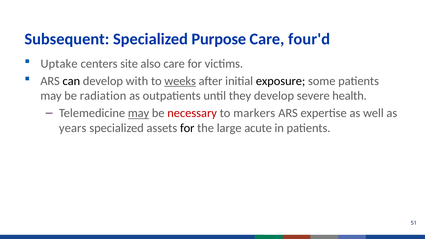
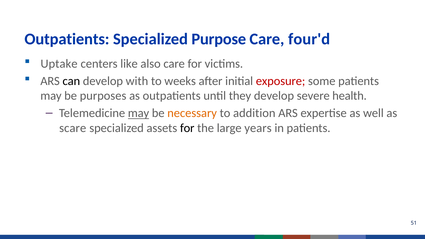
Subsequent: Subsequent -> Outpatients (67, 39)
site: site -> like (129, 64)
weeks underline: present -> none (180, 81)
exposure colour: black -> red (281, 81)
radiation: radiation -> purposes (103, 96)
necessary colour: red -> orange (192, 113)
markers: markers -> addition (254, 113)
years: years -> scare (73, 128)
acute: acute -> years (258, 128)
